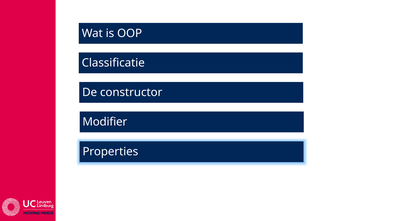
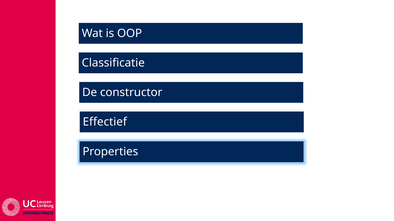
Modifier: Modifier -> Effectief (105, 122)
